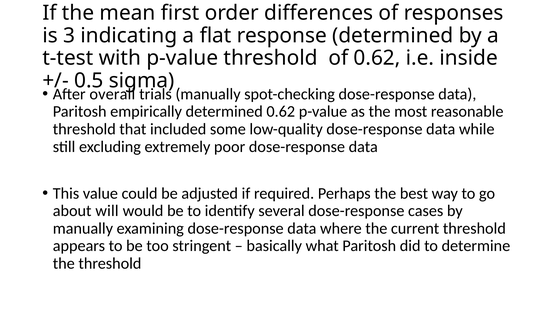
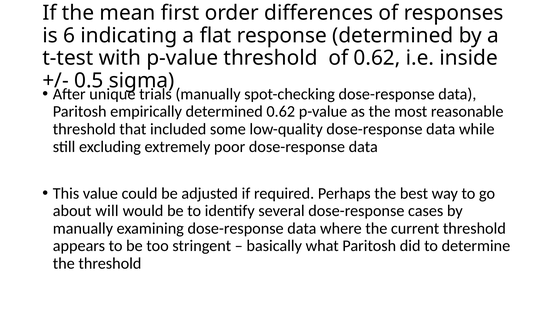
3: 3 -> 6 (69, 35)
overall: overall -> unique (112, 94)
